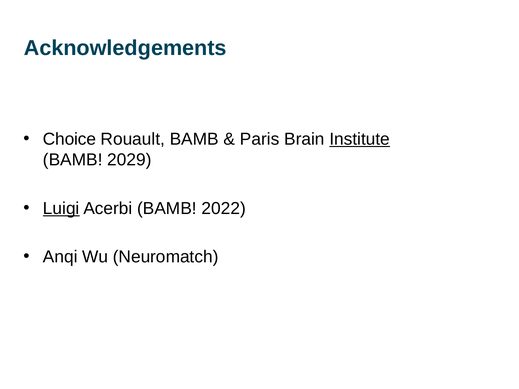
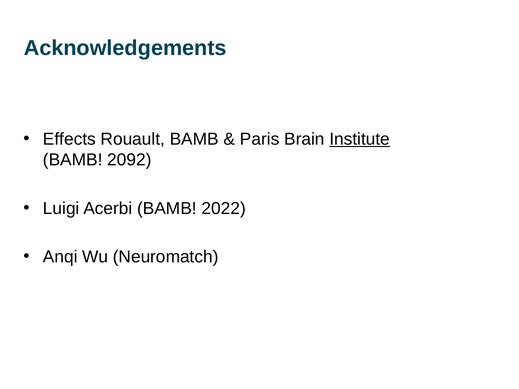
Choice: Choice -> Effects (69, 139)
2029: 2029 -> 2092 (129, 160)
Luigi underline: present -> none (61, 208)
